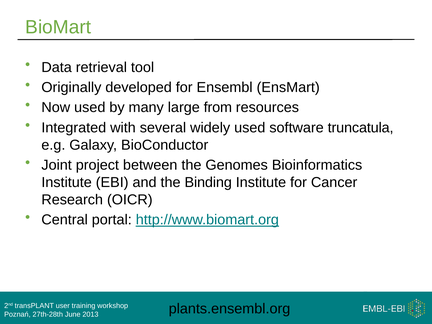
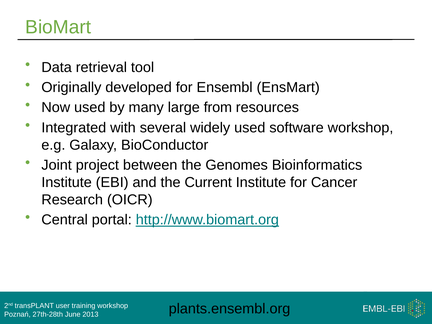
software truncatula: truncatula -> workshop (361, 128)
Binding: Binding -> Current (208, 182)
